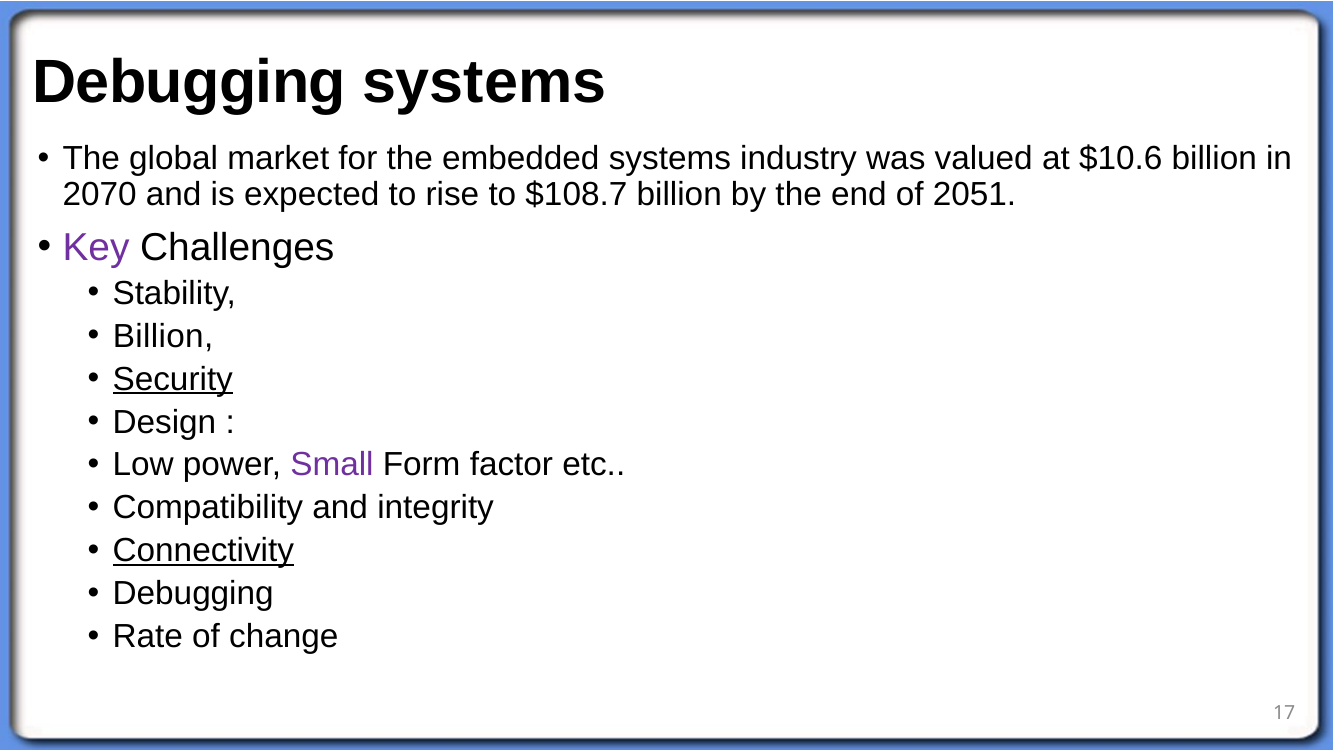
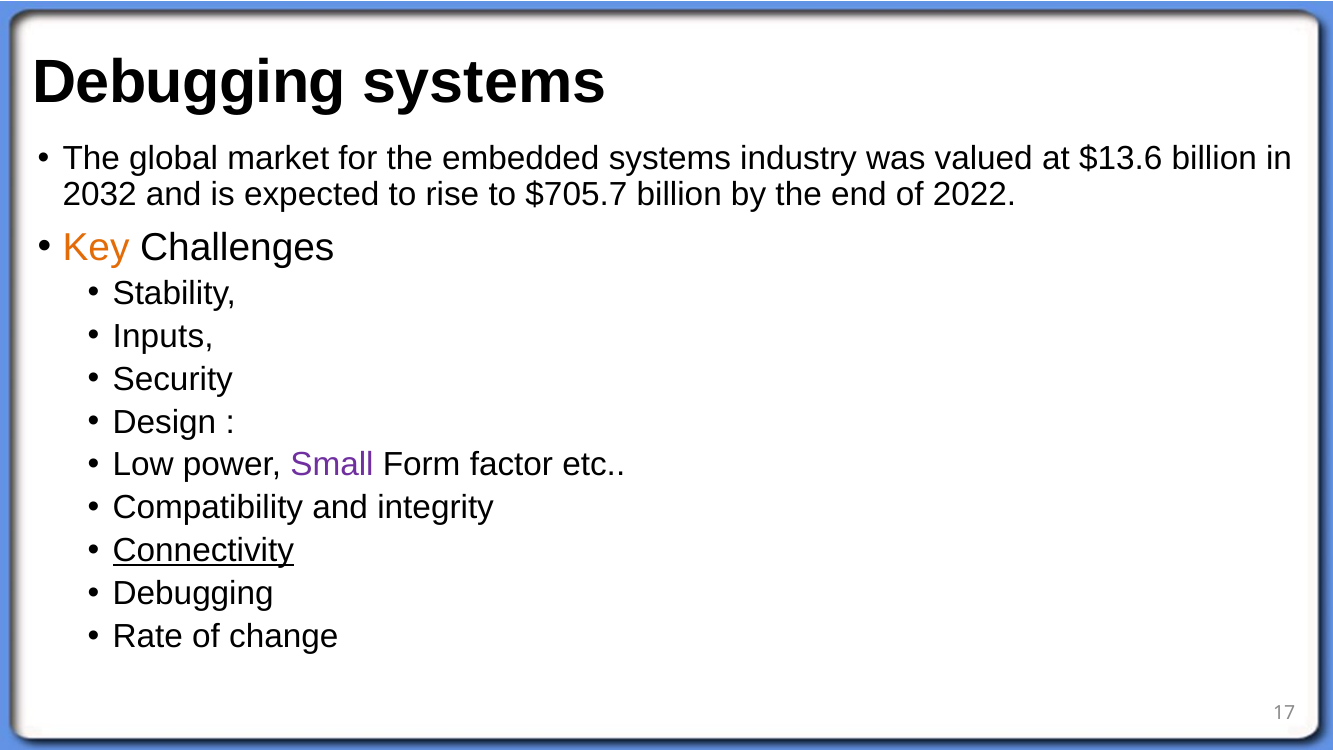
$10.6: $10.6 -> $13.6 (1121, 158)
2070: 2070 -> 2032 (100, 194)
$108.7: $108.7 -> $705.7 (576, 194)
2051: 2051 -> 2022 (975, 194)
Key colour: purple -> orange (96, 247)
Billion: Billion -> Inputs (163, 336)
Security underline: present -> none (173, 379)
